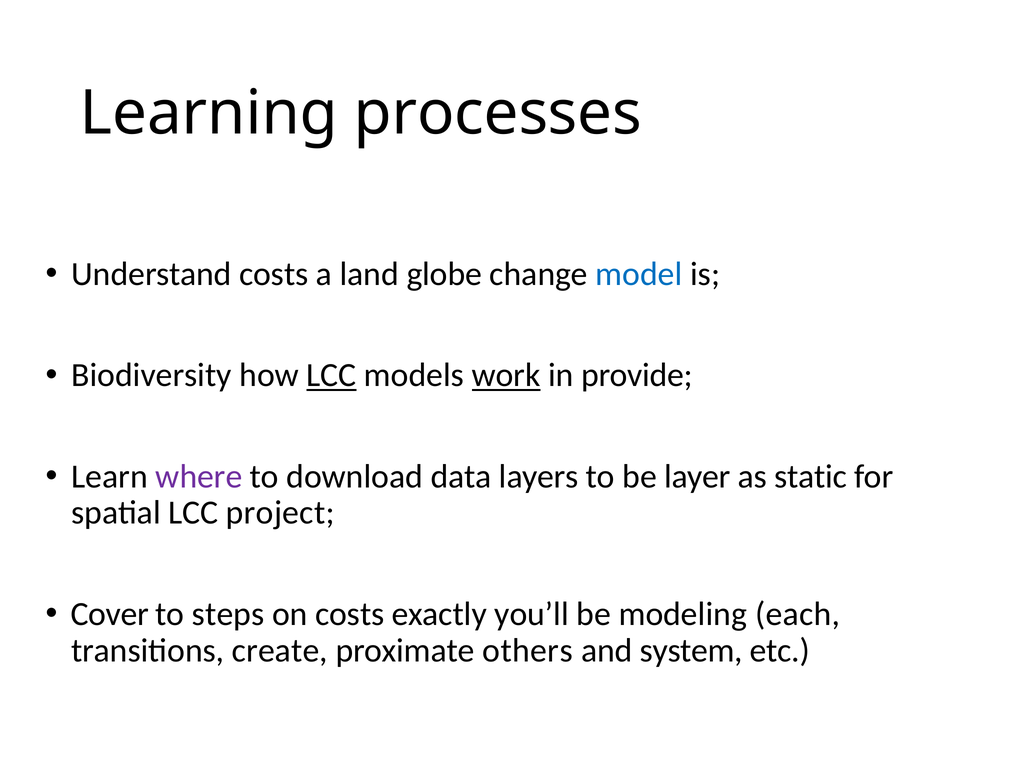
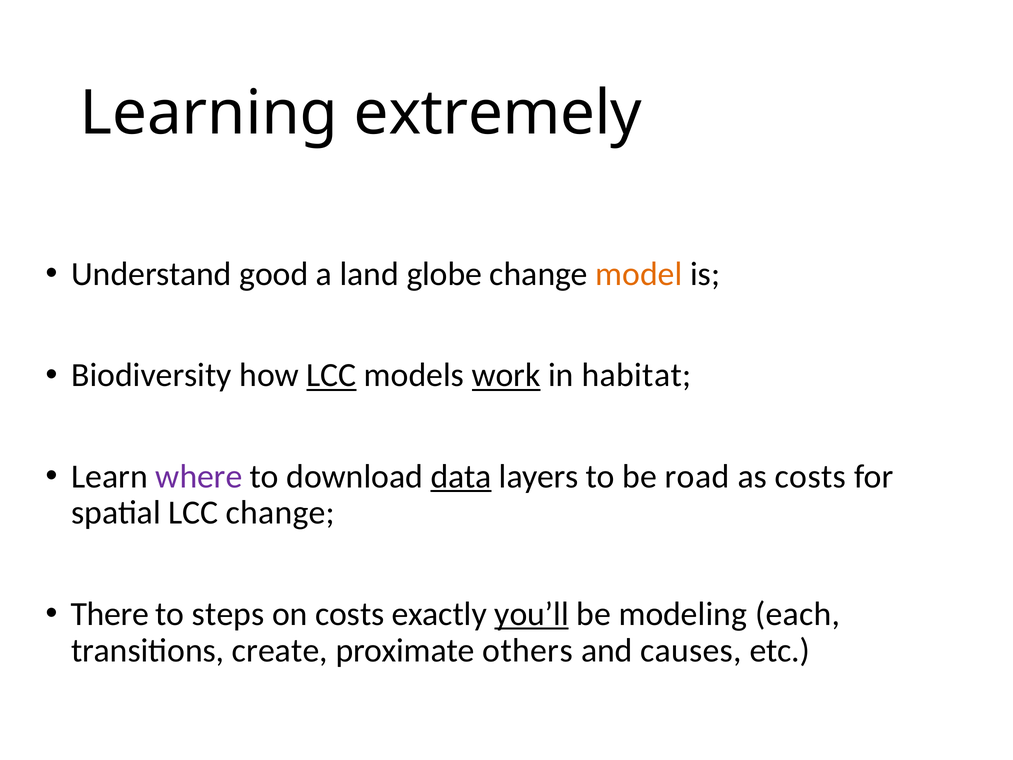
processes: processes -> extremely (498, 113)
Understand costs: costs -> good (274, 274)
model colour: blue -> orange (639, 274)
provide: provide -> habitat (636, 375)
data underline: none -> present (461, 476)
layer: layer -> road (697, 476)
as static: static -> costs (810, 476)
LCC project: project -> change (280, 513)
Cover: Cover -> There (110, 614)
you’ll underline: none -> present (532, 614)
system: system -> causes (691, 650)
